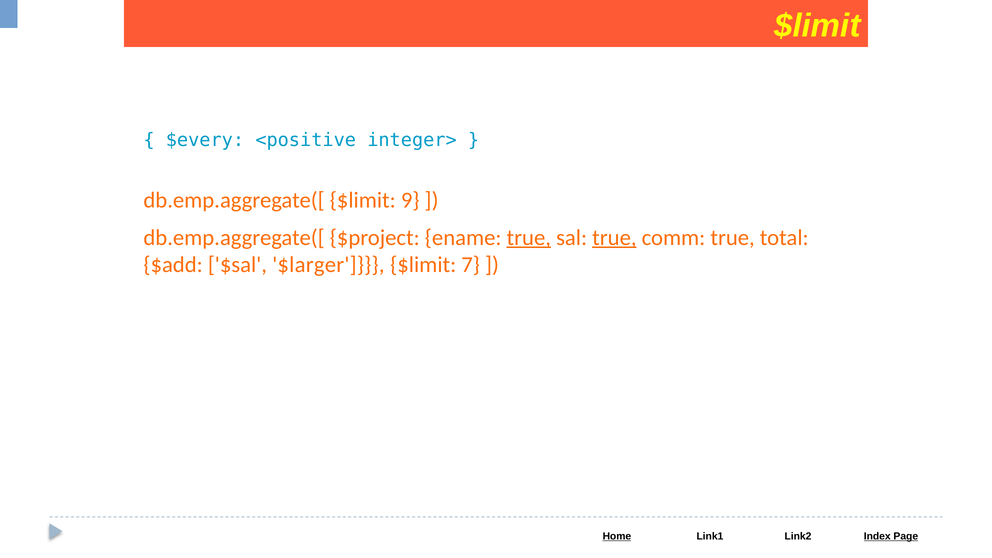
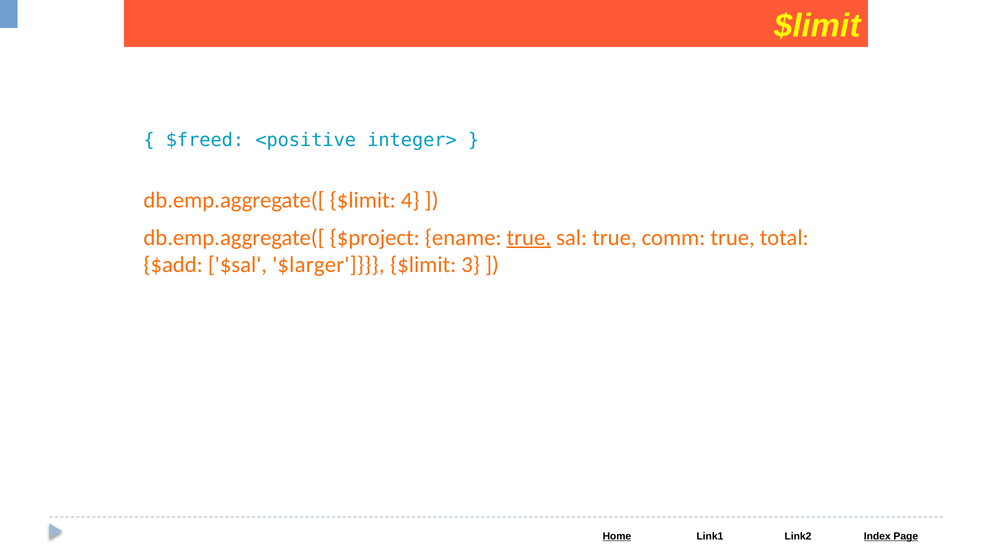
$every: $every -> $freed (205, 140)
9: 9 -> 4 (410, 200)
true underline: present -> none (614, 238)
7: 7 -> 3 (471, 265)
